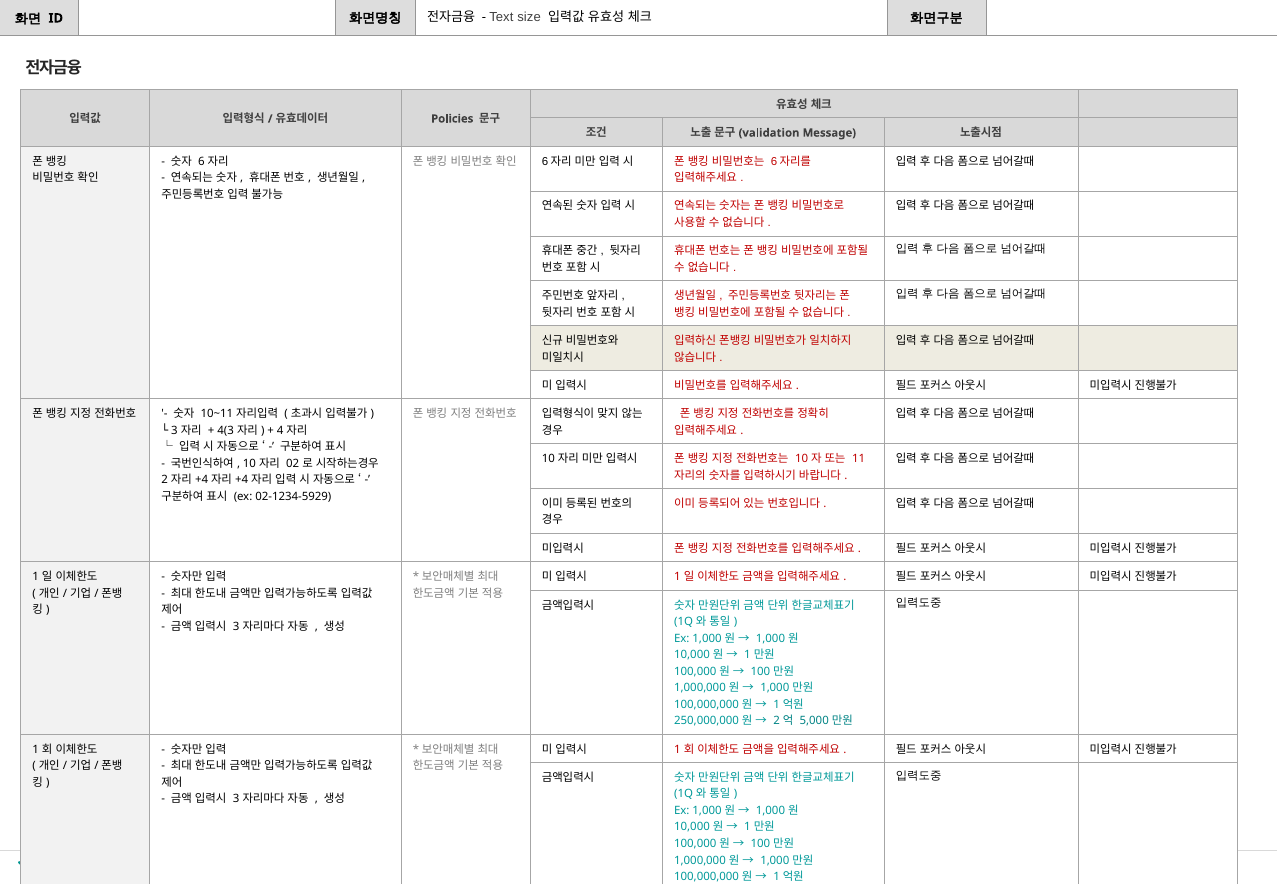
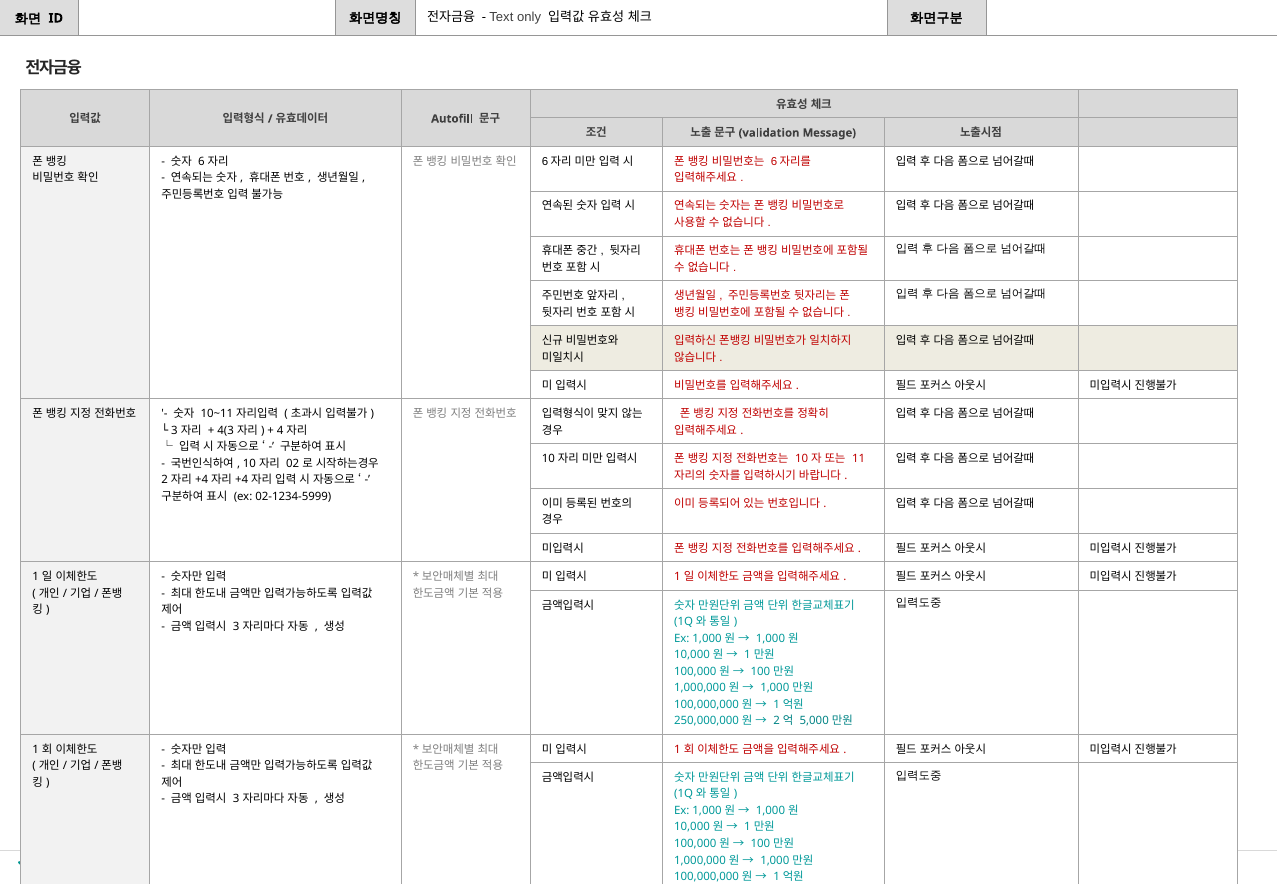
size: size -> only (529, 17)
Policies: Policies -> Autofill (452, 119)
02-1234-5929: 02-1234-5929 -> 02-1234-5999 (293, 497)
